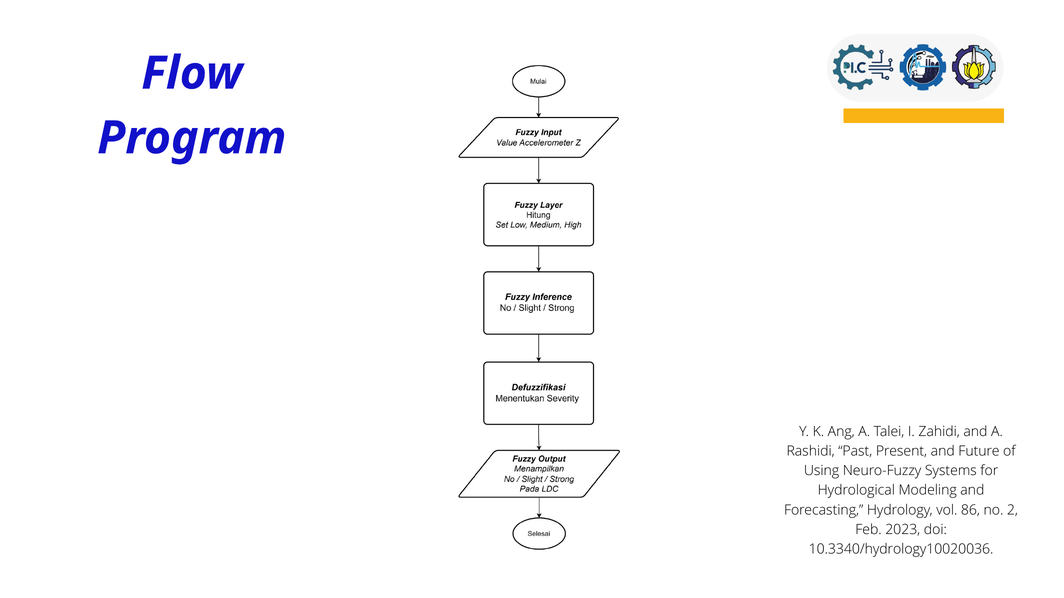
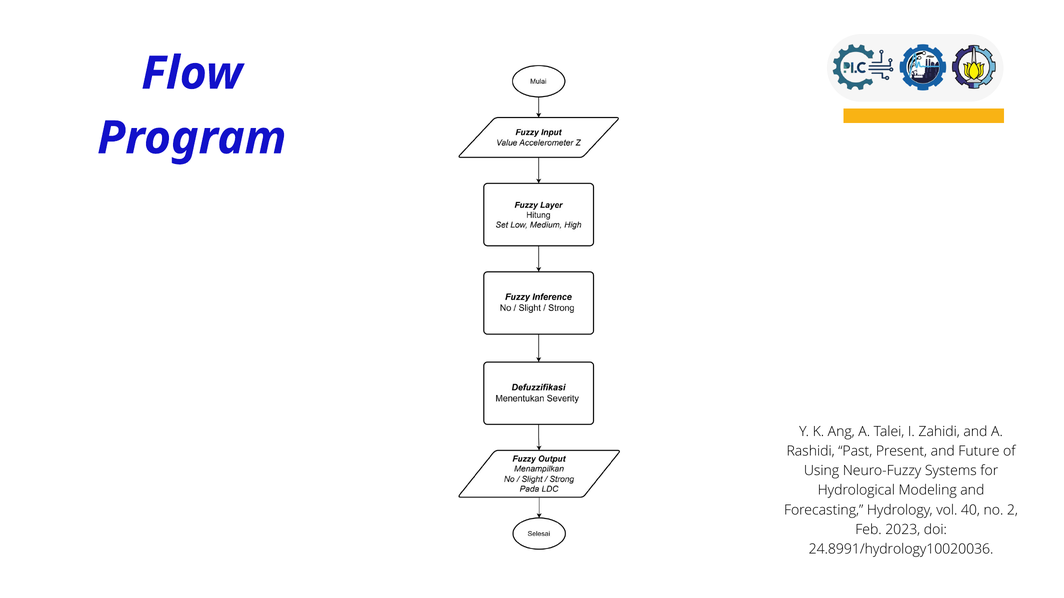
86: 86 -> 40 (970, 510)
10.3340/hydrology10020036: 10.3340/hydrology10020036 -> 24.8991/hydrology10020036 (901, 550)
